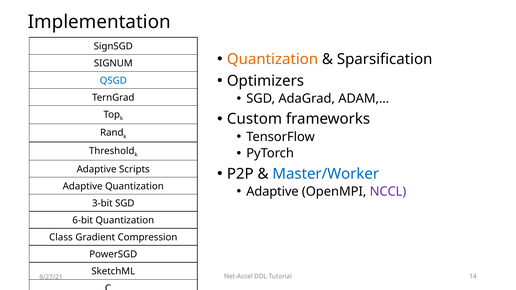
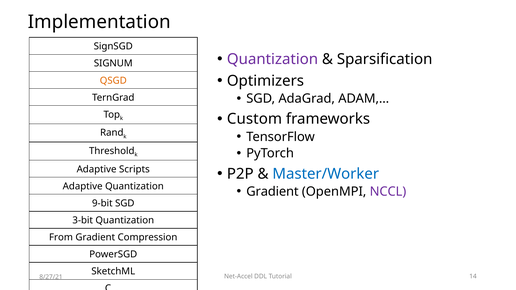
Quantization colour: orange -> purple (273, 59)
QSGD colour: blue -> orange (113, 81)
Adaptive: Adaptive -> Gradient (272, 192)
3-bit: 3-bit -> 9-bit (102, 203)
6-bit: 6-bit -> 3-bit (83, 221)
Class: Class -> From (61, 238)
